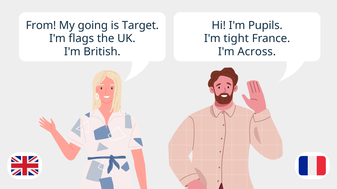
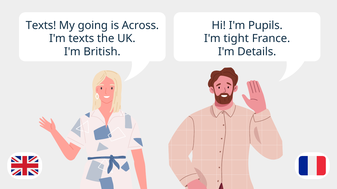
From: From -> Texts (41, 25)
Target: Target -> Across (140, 25)
I'm flags: flags -> texts (81, 39)
Across: Across -> Details (257, 52)
